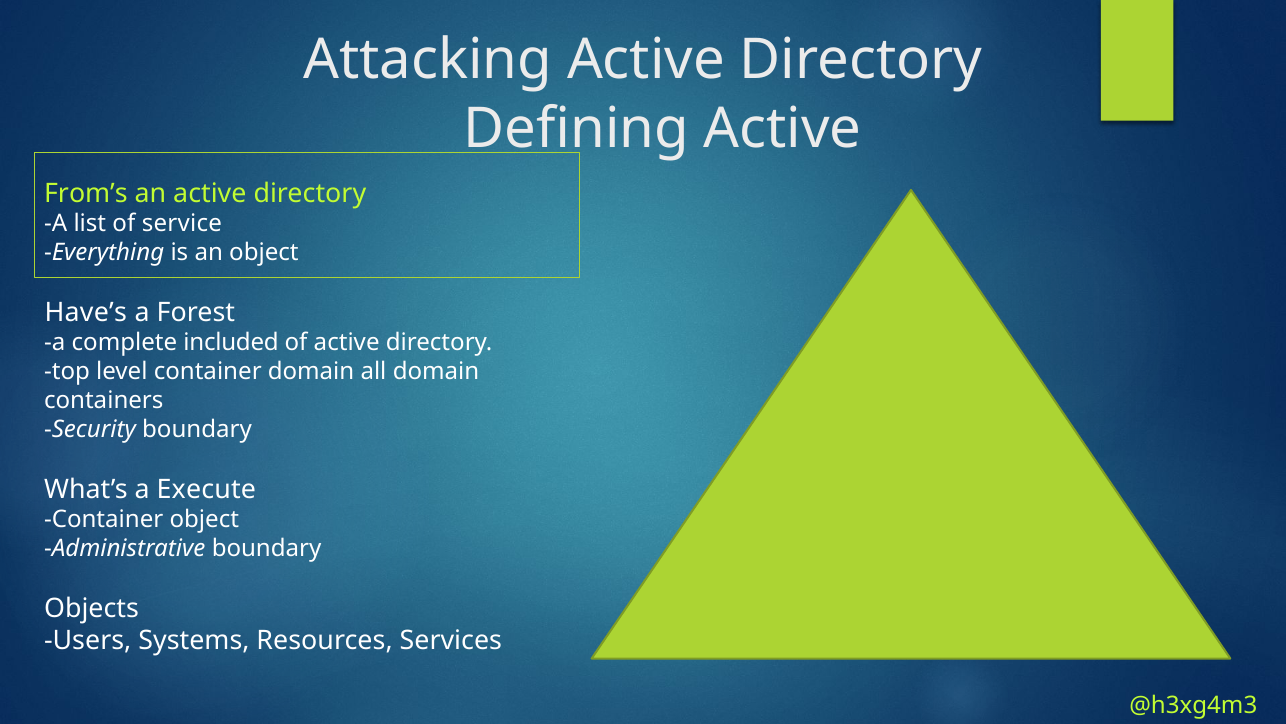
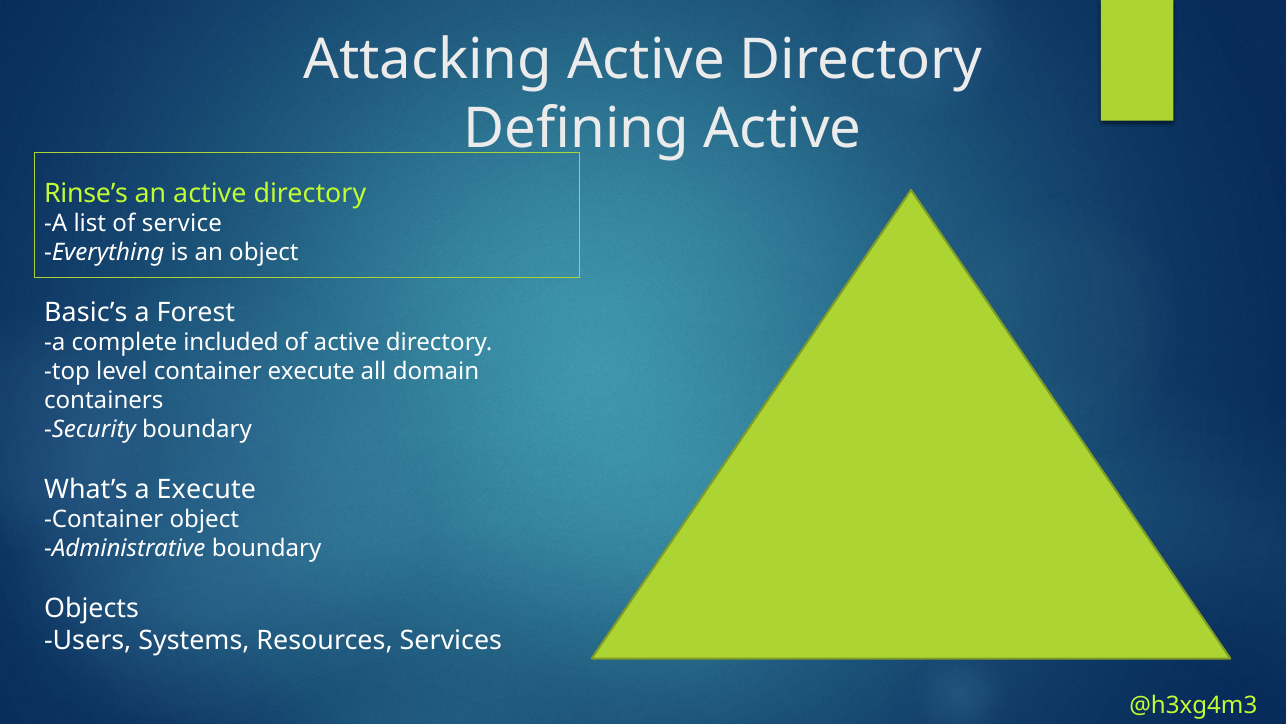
From’s: From’s -> Rinse’s (86, 193)
Have’s: Have’s -> Basic’s (86, 312)
container domain: domain -> execute (311, 372)
